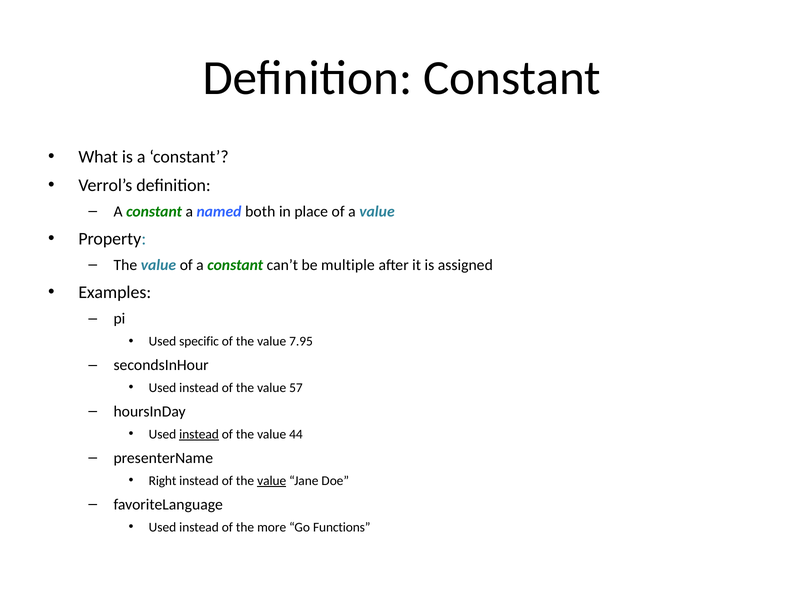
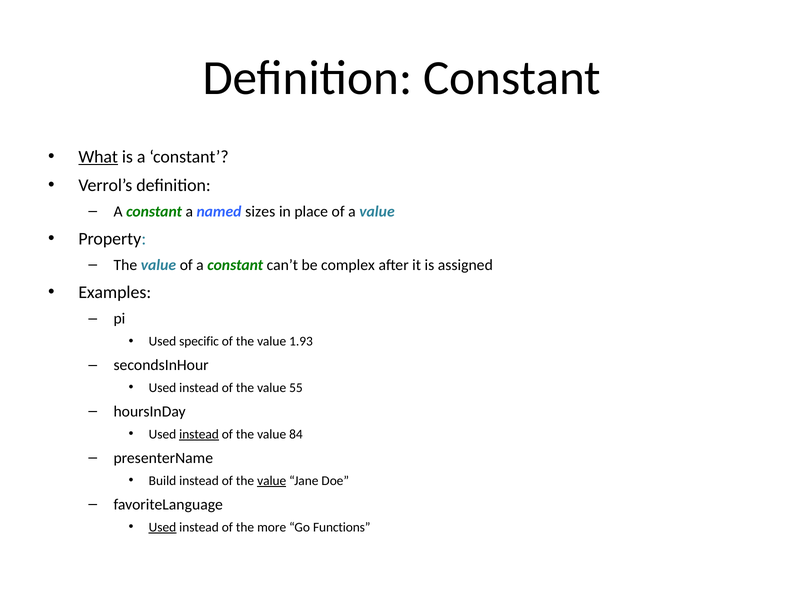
What underline: none -> present (98, 157)
both: both -> sizes (260, 211)
multiple: multiple -> complex (348, 265)
7.95: 7.95 -> 1.93 (301, 341)
57: 57 -> 55 (296, 388)
44: 44 -> 84 (296, 434)
Right: Right -> Build (162, 481)
Used underline: none -> present (162, 527)
